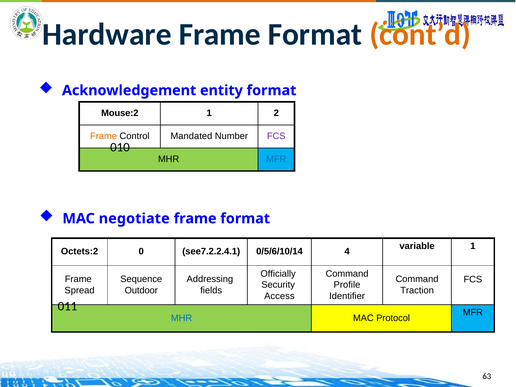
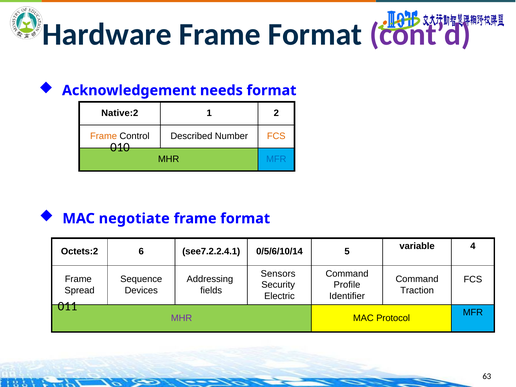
cont’d colour: orange -> purple (420, 34)
entity: entity -> needs (221, 90)
Mouse:2: Mouse:2 -> Native:2 (120, 113)
Mandated: Mandated -> Described (191, 136)
FCS colour: purple -> orange (276, 136)
variable 1: 1 -> 4 (473, 246)
0: 0 -> 6 (141, 252)
4: 4 -> 5 (347, 252)
Officially: Officially -> Sensors (278, 274)
Outdoor: Outdoor -> Devices (141, 290)
Access: Access -> Electric (279, 296)
MHR colour: blue -> purple (182, 318)
